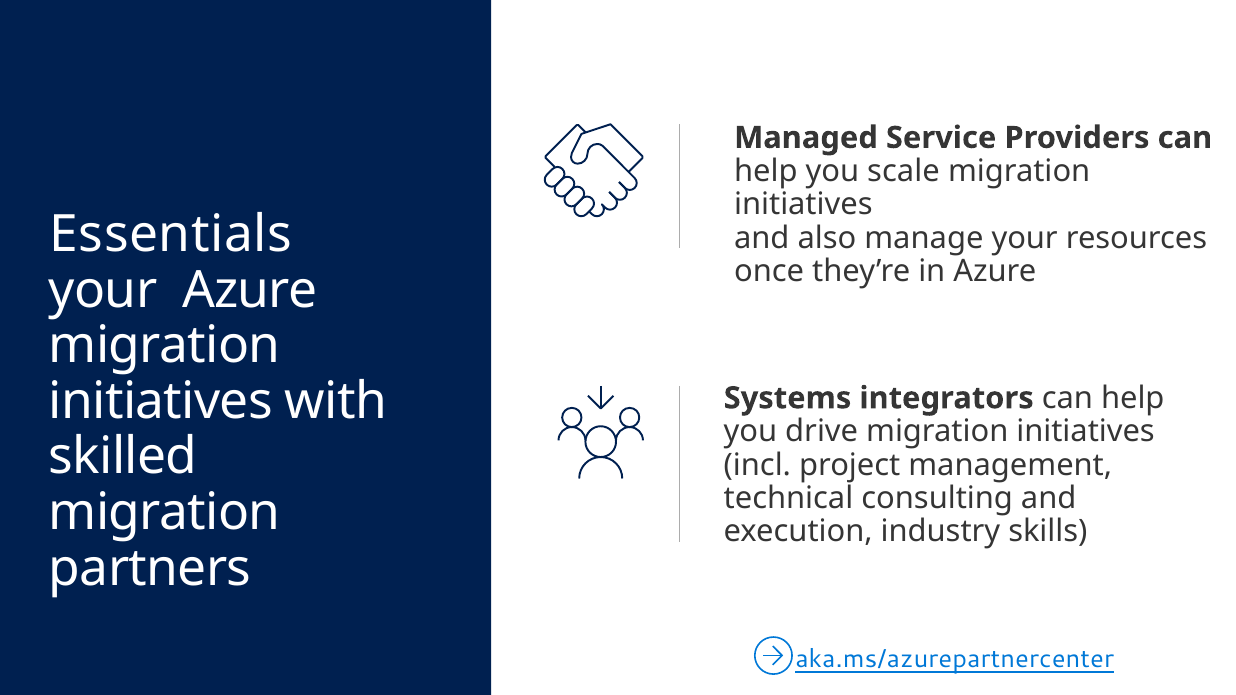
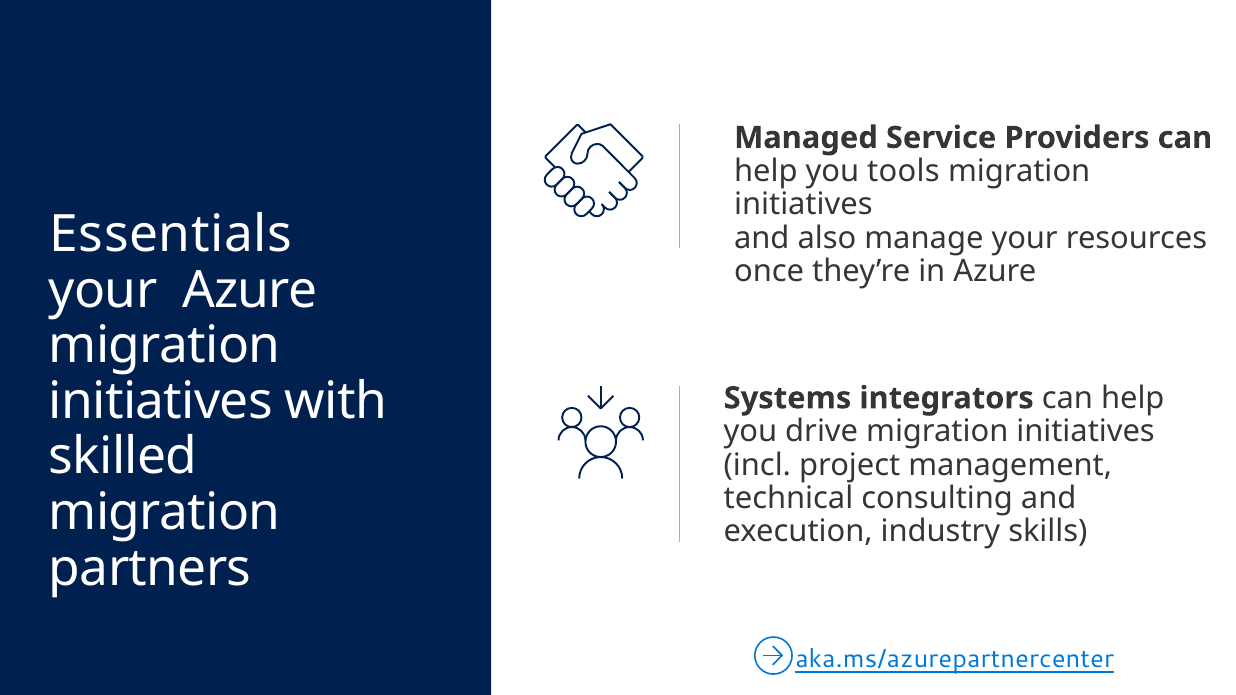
scale: scale -> tools (903, 171)
